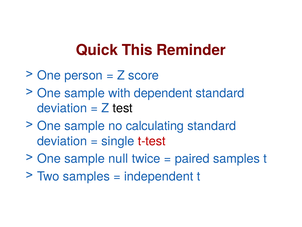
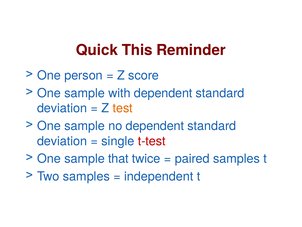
test colour: black -> orange (123, 108)
no calculating: calculating -> dependent (155, 126)
null: null -> that (118, 158)
